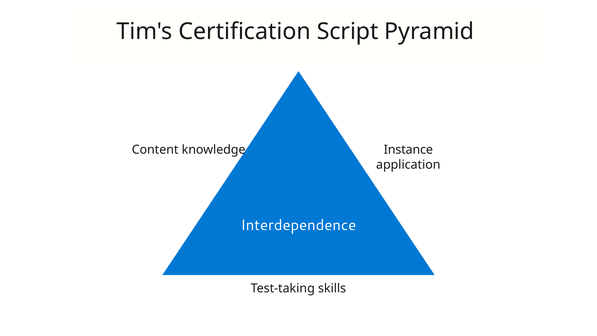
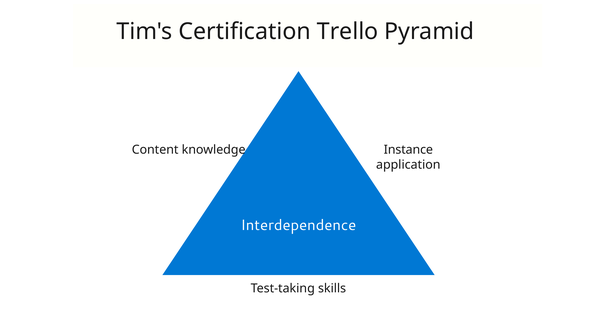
Script: Script -> Trello (348, 31)
